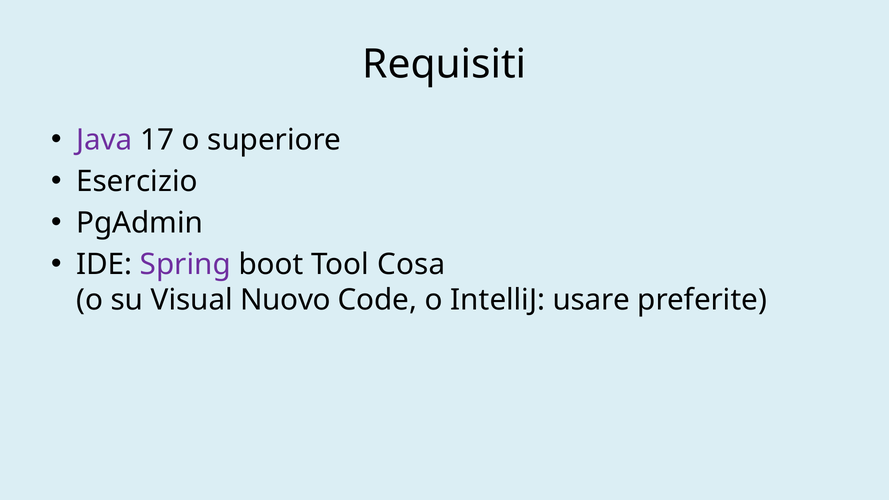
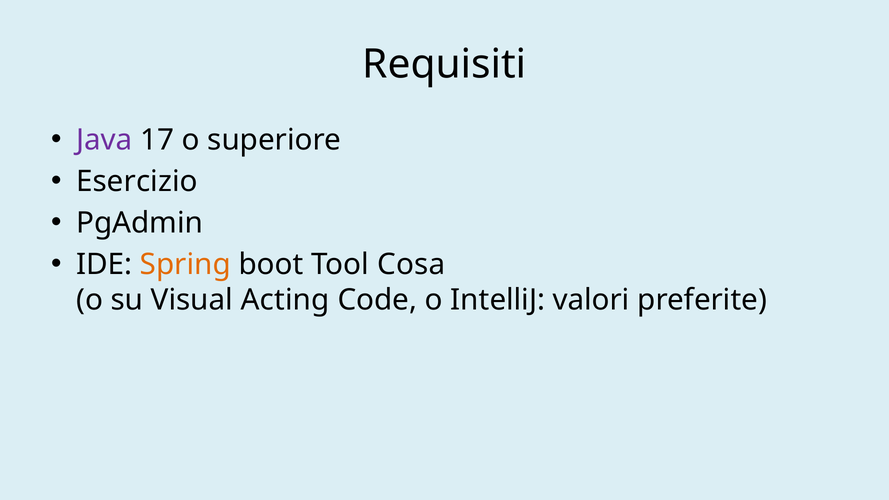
Spring colour: purple -> orange (185, 264)
Nuovo: Nuovo -> Acting (285, 300)
usare: usare -> valori (591, 300)
